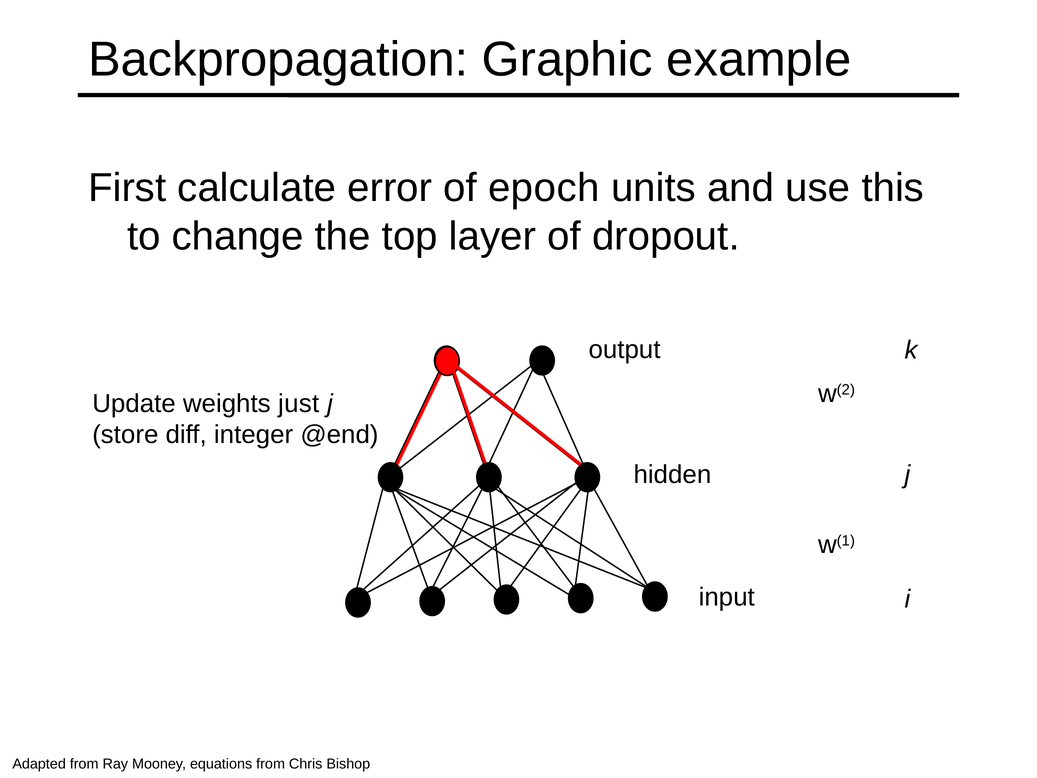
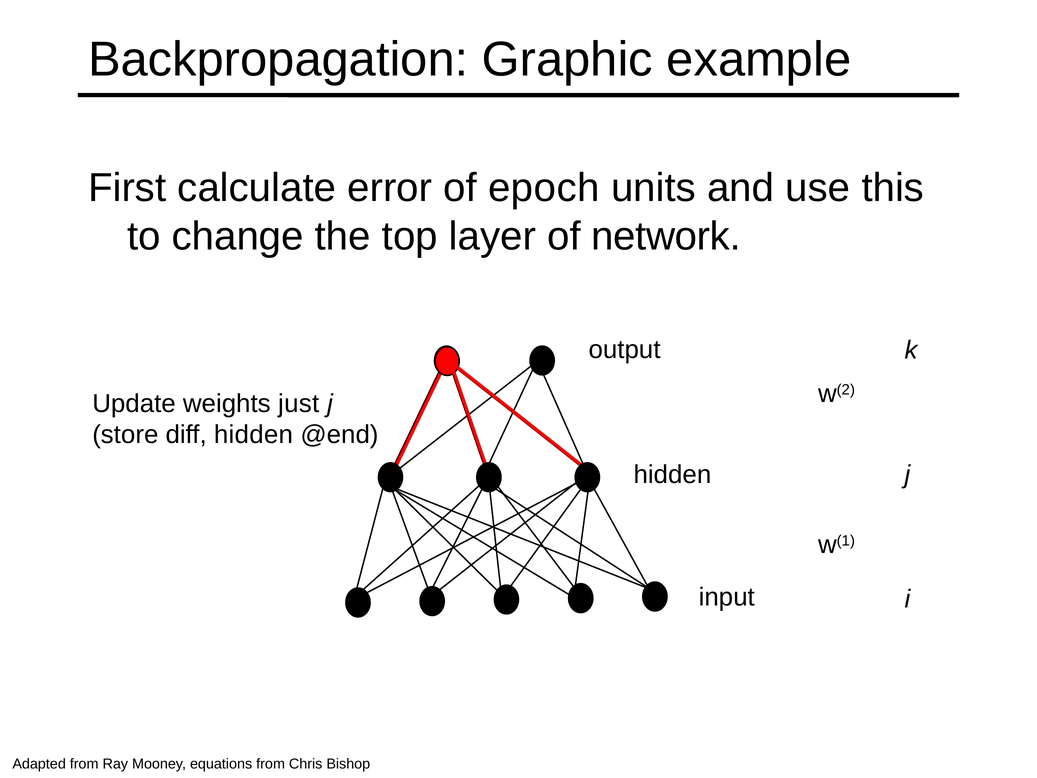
dropout: dropout -> network (666, 236)
diff integer: integer -> hidden (253, 434)
